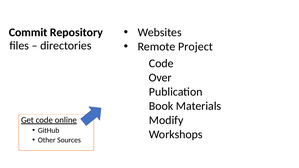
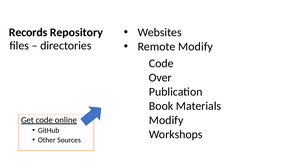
Commit: Commit -> Records (28, 33)
Remote Project: Project -> Modify (196, 47)
